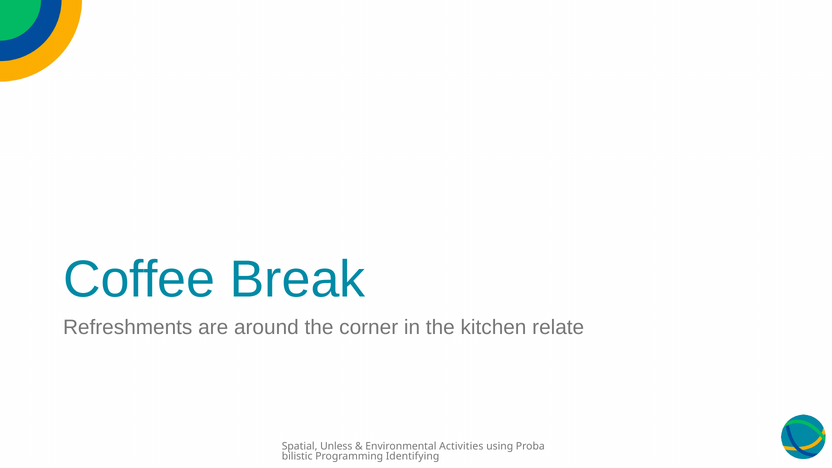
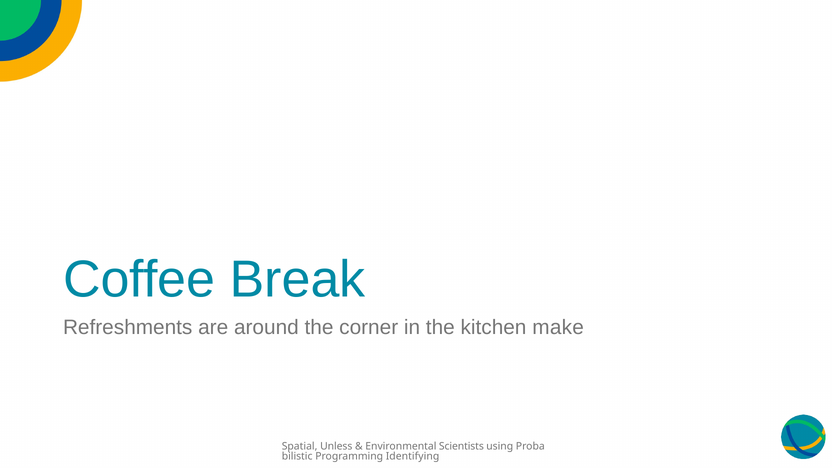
relate: relate -> make (558, 327)
Activities: Activities -> Scientists (461, 446)
